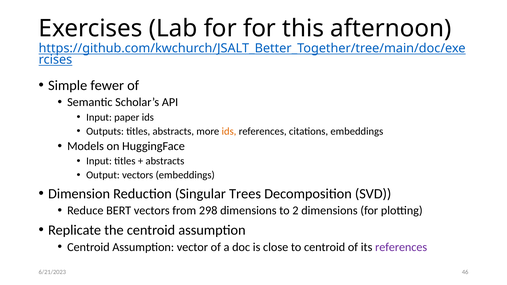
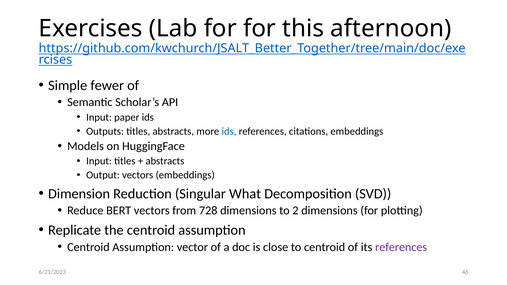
ids colour: orange -> blue (229, 131)
Trees: Trees -> What (245, 194)
298: 298 -> 728 (208, 211)
